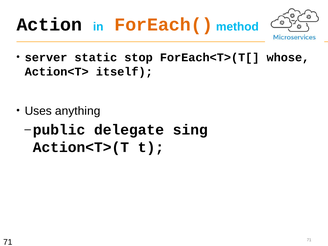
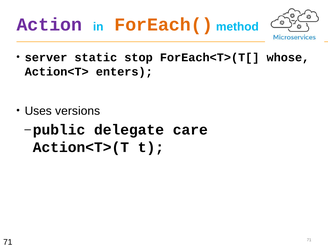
Action colour: black -> purple (49, 25)
itself: itself -> enters (124, 72)
anything: anything -> versions (78, 111)
sing: sing -> care (190, 130)
